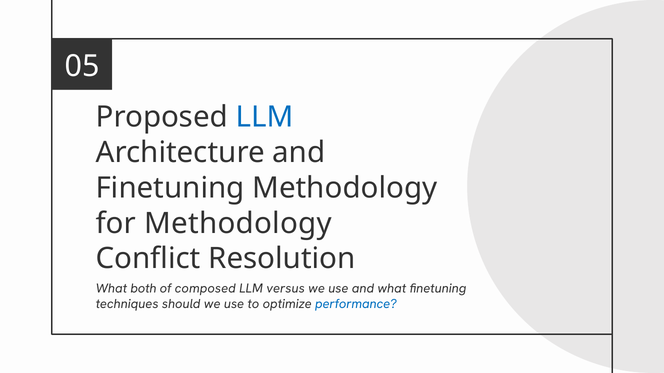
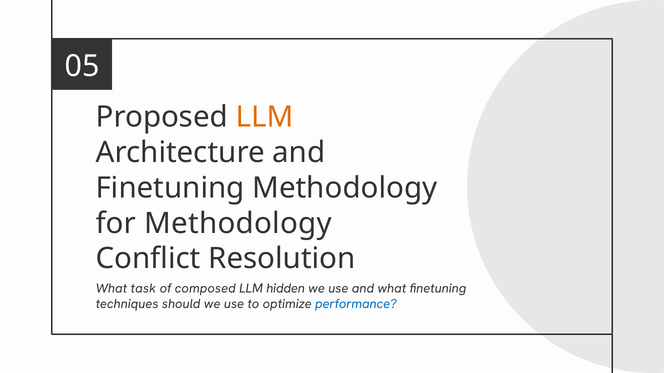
LLM colour: blue -> orange (264, 117)
both: both -> task (143, 289)
versus: versus -> hidden (286, 289)
